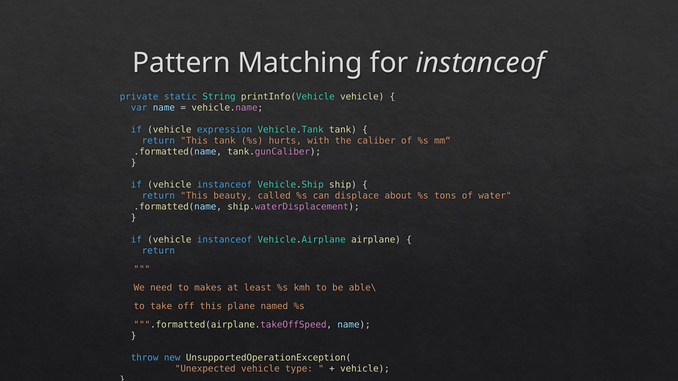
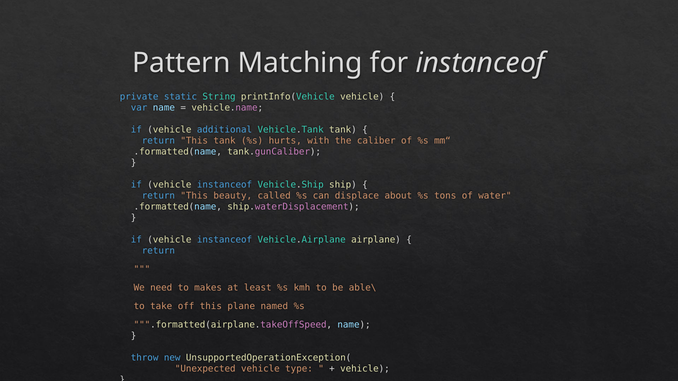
expression: expression -> additional (225, 130)
